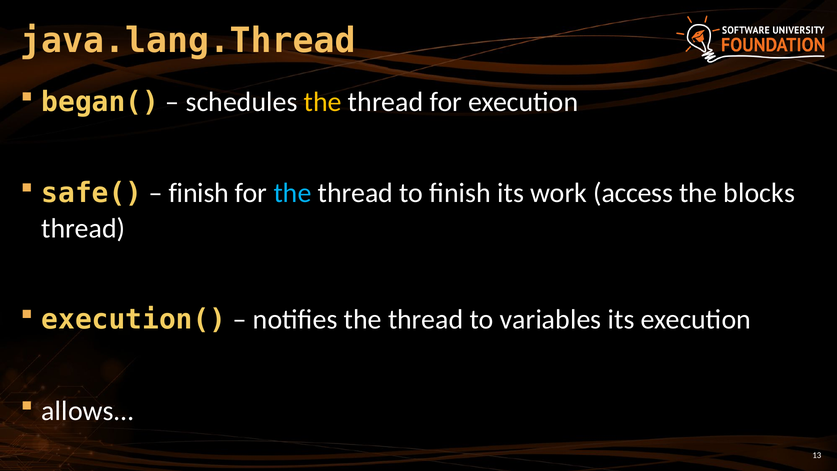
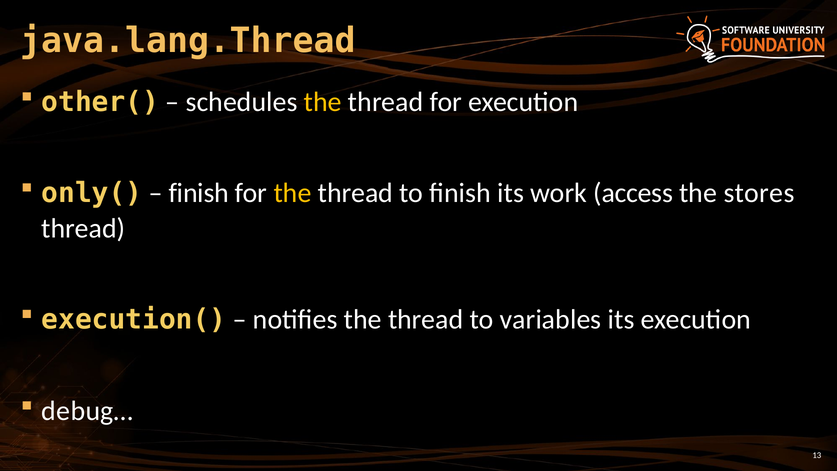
began(: began( -> other( (100, 102)
safe(: safe( -> only( (92, 193)
the colour: light blue -> yellow (292, 193)
blocks: blocks -> stores (759, 193)
allows…: allows… -> debug… (87, 411)
